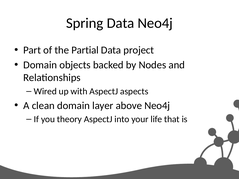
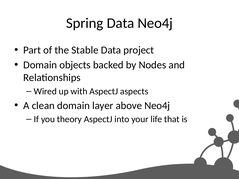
Partial: Partial -> Stable (85, 50)
